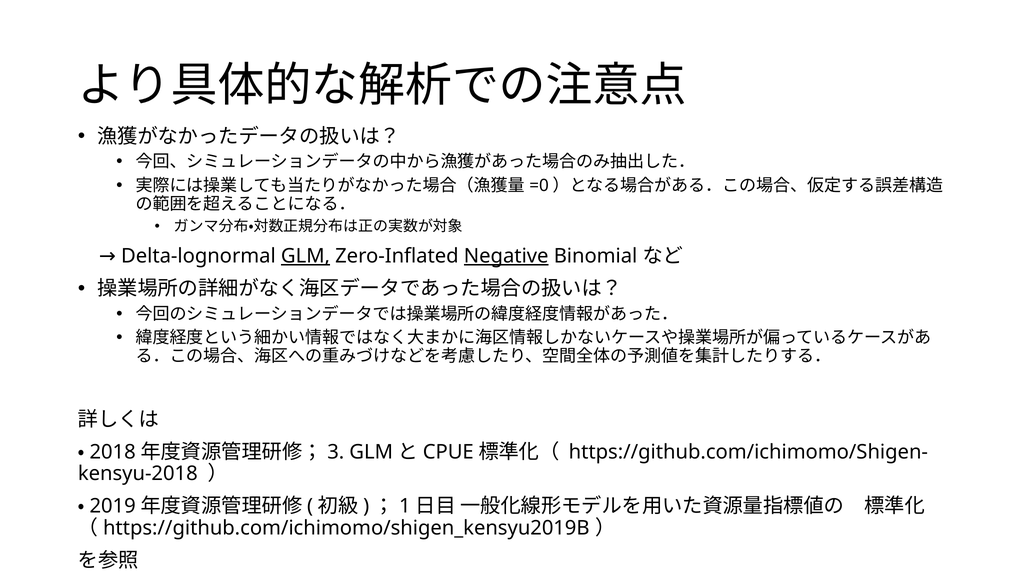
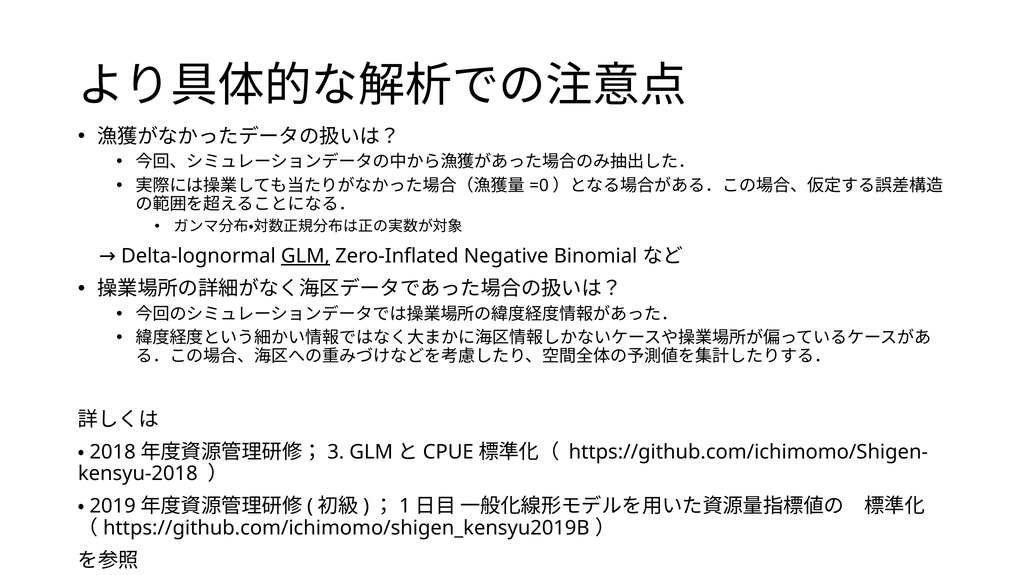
Negative underline: present -> none (506, 256)
